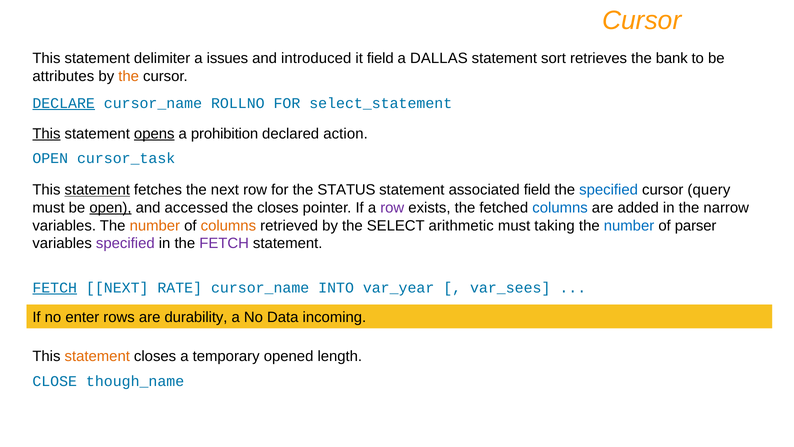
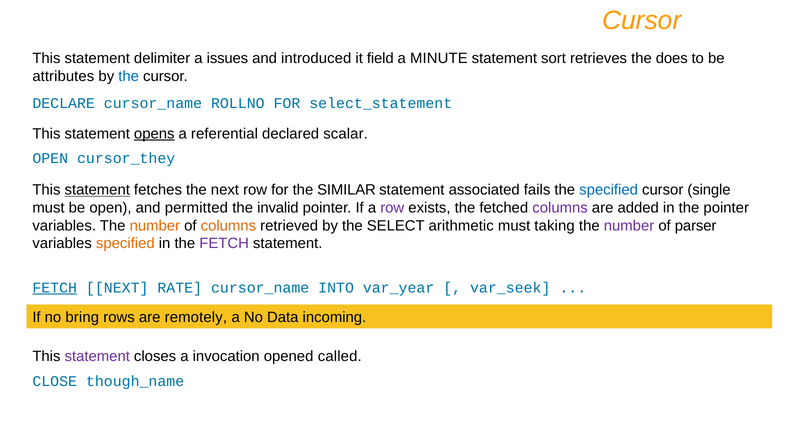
DALLAS: DALLAS -> MINUTE (439, 58)
bank: bank -> does (672, 58)
the colour: orange -> blue (129, 76)
DECLARE underline: present -> none (64, 103)
This underline: present -> none (46, 134)
prohibition: prohibition -> referential (224, 134)
action: action -> scalar (346, 134)
cursor_task: cursor_task -> cursor_they (126, 158)
STATUS: STATUS -> SIMILAR (346, 190)
associated field: field -> fails (537, 190)
query: query -> single (709, 190)
open underline: present -> none (110, 208)
accessed: accessed -> permitted (196, 208)
the closes: closes -> invalid (278, 208)
columns colour: blue -> purple (560, 208)
the narrow: narrow -> pointer (726, 208)
number colour: blue -> purple (629, 225)
specified colour: purple -> orange (125, 243)
var_sees: var_sees -> var_seek (510, 287)
enter: enter -> bring (82, 317)
durability: durability -> remotely (196, 317)
statement colour: orange -> purple (97, 356)
temporary: temporary -> invocation (226, 356)
length: length -> called (340, 356)
